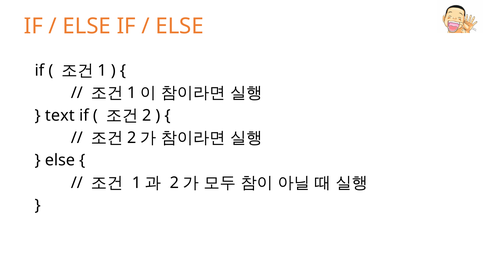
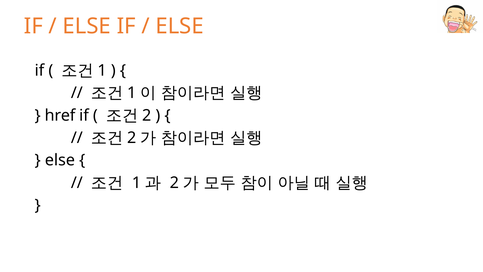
text: text -> href (60, 115)
